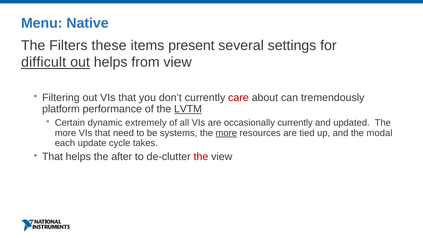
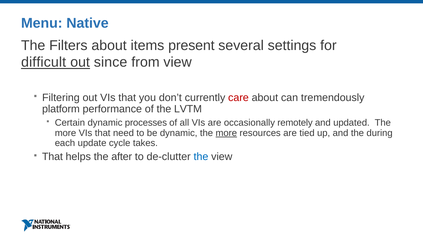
Filters these: these -> about (109, 45)
out helps: helps -> since (111, 62)
LVTM underline: present -> none (188, 109)
extremely: extremely -> processes (146, 123)
occasionally currently: currently -> remotely (295, 123)
be systems: systems -> dynamic (179, 133)
modal: modal -> during (380, 133)
the colour: red -> blue (201, 157)
